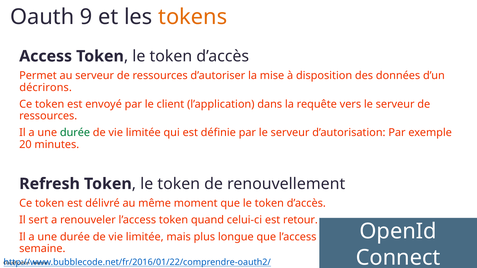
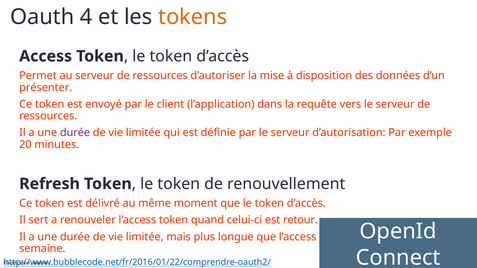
9: 9 -> 4 (86, 17)
décrirons: décrirons -> présenter (46, 88)
durée colour: green -> purple (75, 133)
